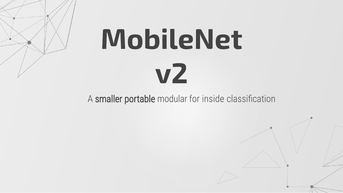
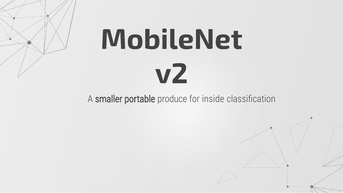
modular: modular -> produce (172, 99)
